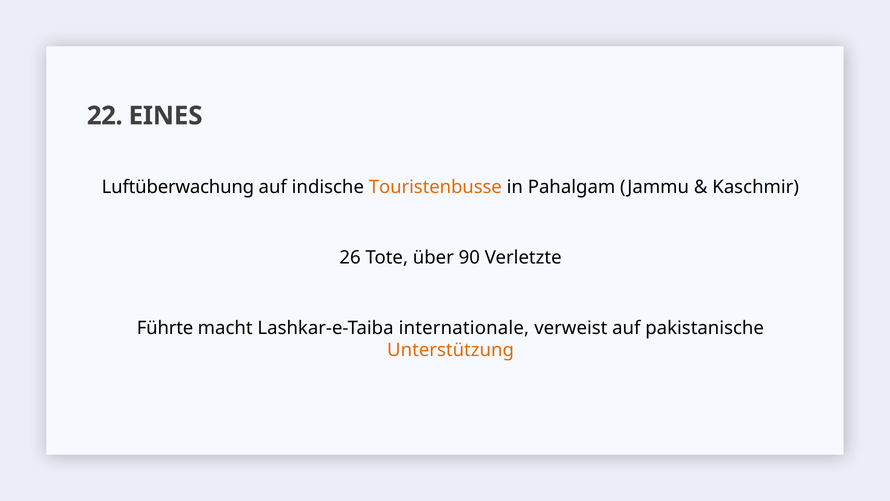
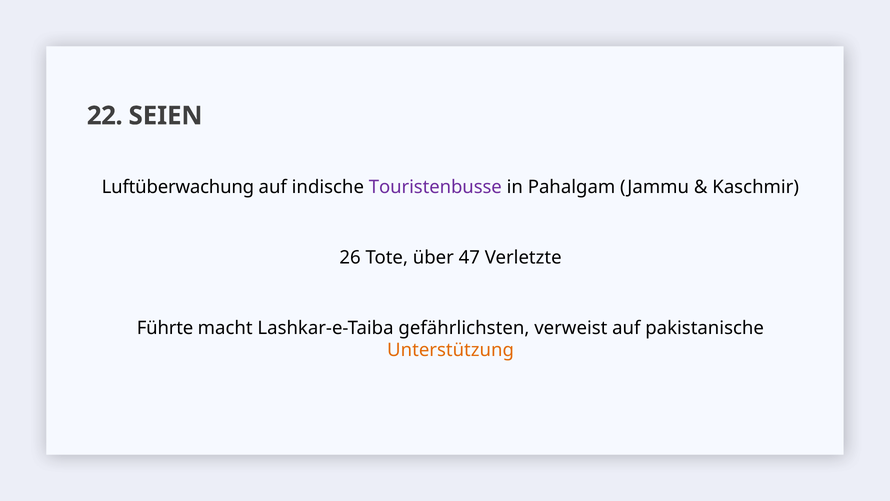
EINES: EINES -> SEIEN (166, 116)
Touristenbusse colour: orange -> purple (435, 187)
90: 90 -> 47 (469, 257)
internationale: internationale -> gefährlichsten (464, 328)
